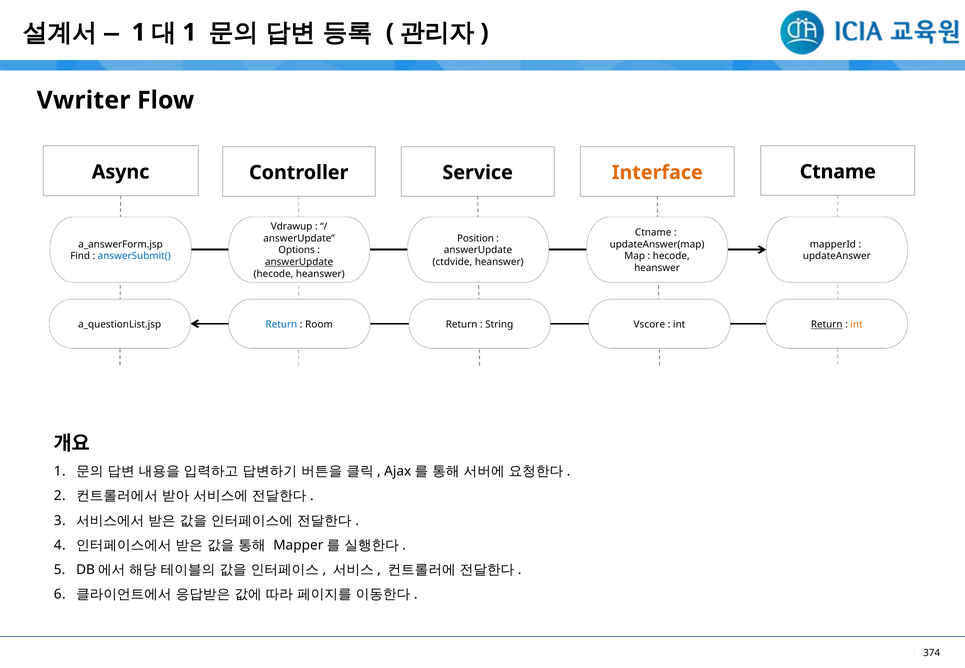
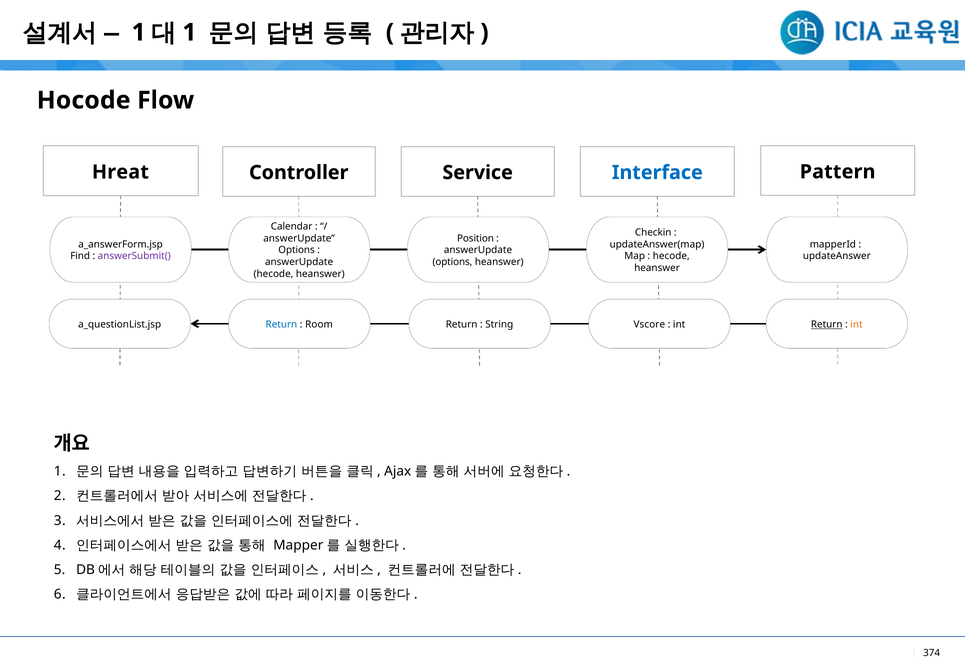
Vwriter: Vwriter -> Hocode (84, 100)
Ctname: Ctname -> Pattern (838, 172)
Async: Async -> Hreat (120, 172)
Interface colour: orange -> blue (657, 173)
Vdrawup: Vdrawup -> Calendar (292, 227)
Ctname: Ctname -> Checkin (653, 232)
answerSubmit( colour: blue -> purple (134, 256)
answerUpdate underline: present -> none (299, 262)
ctdvide: ctdvide -> options (452, 262)
